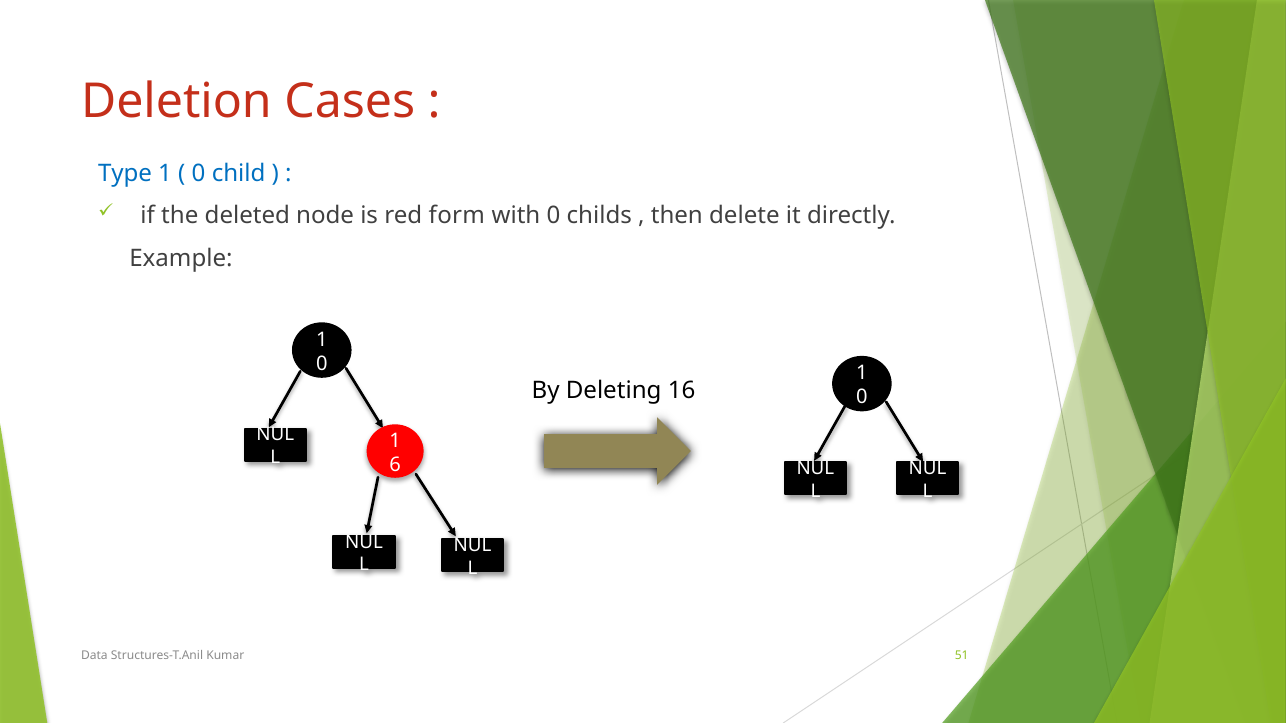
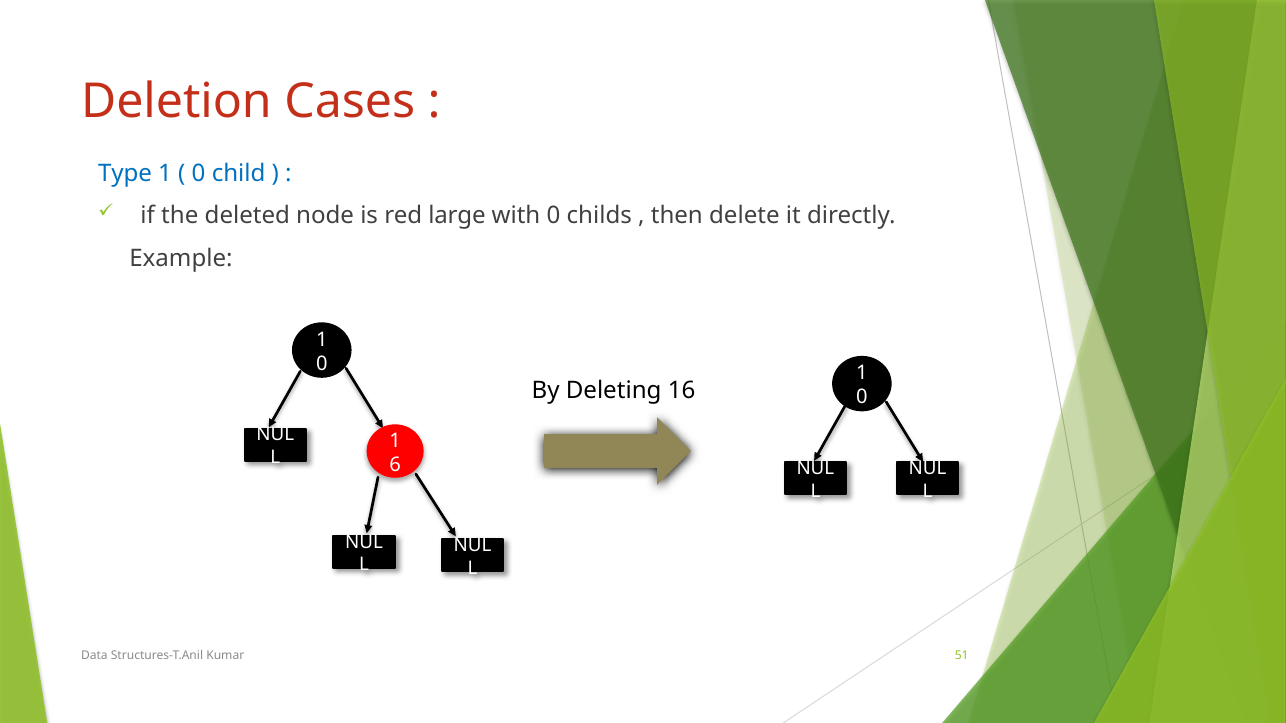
form: form -> large (457, 216)
